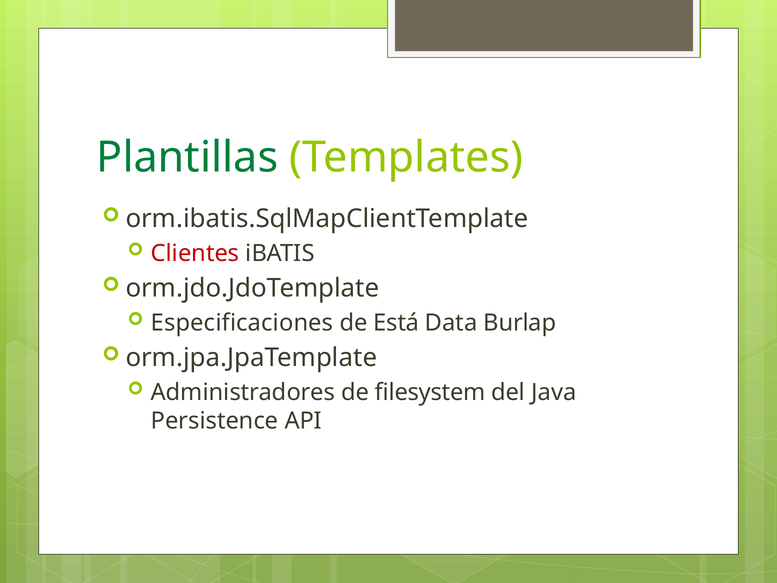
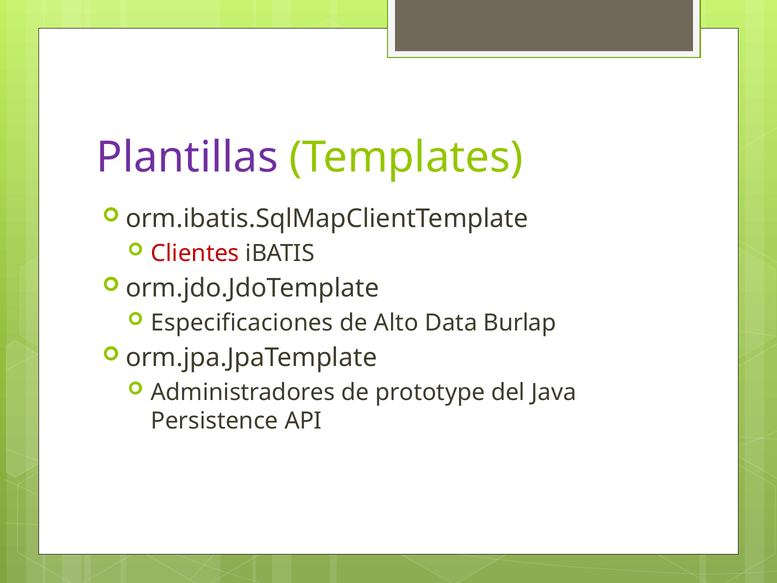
Plantillas colour: green -> purple (187, 158)
Está: Está -> Alto (396, 323)
filesystem: filesystem -> prototype (430, 392)
